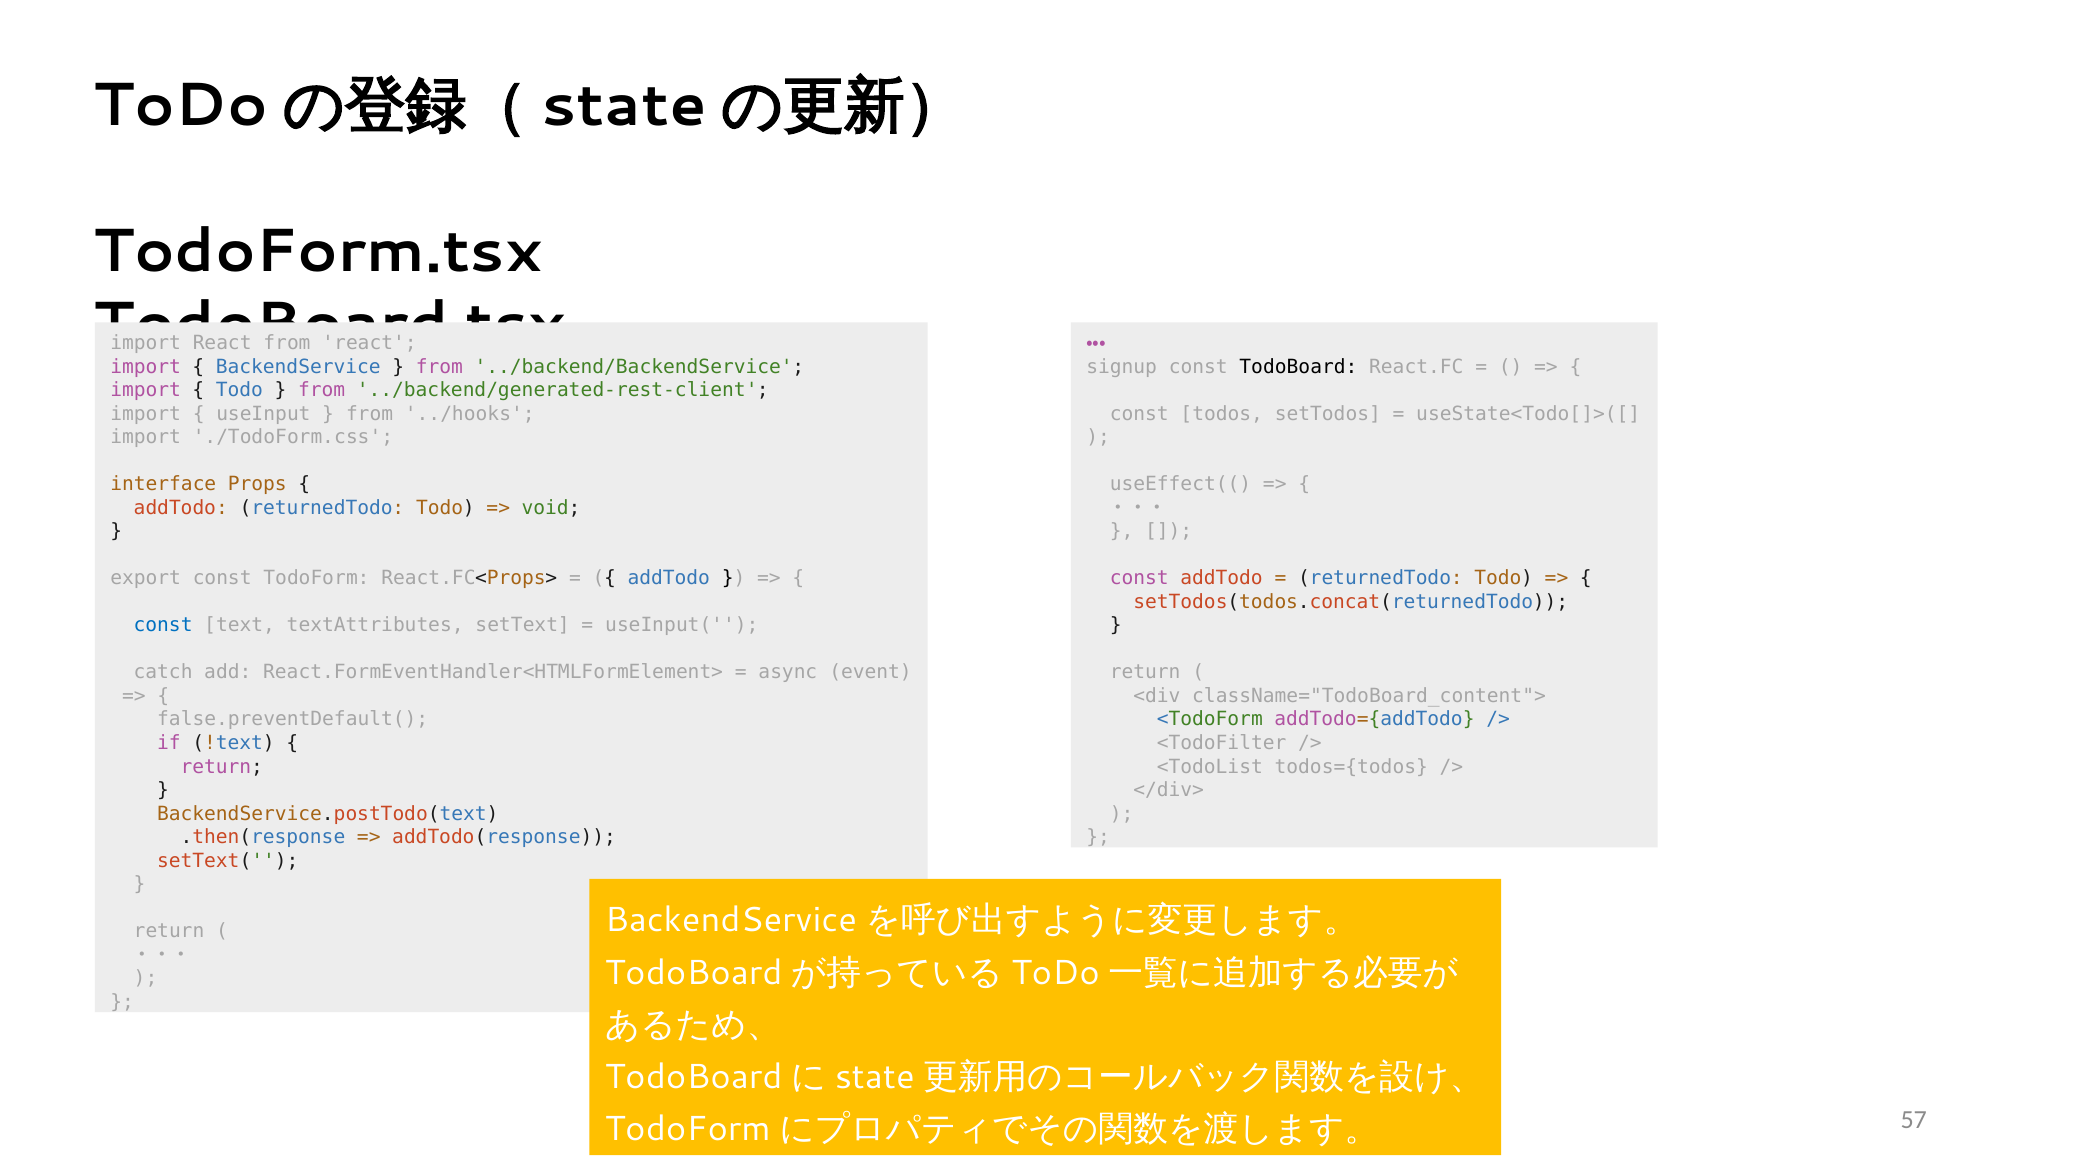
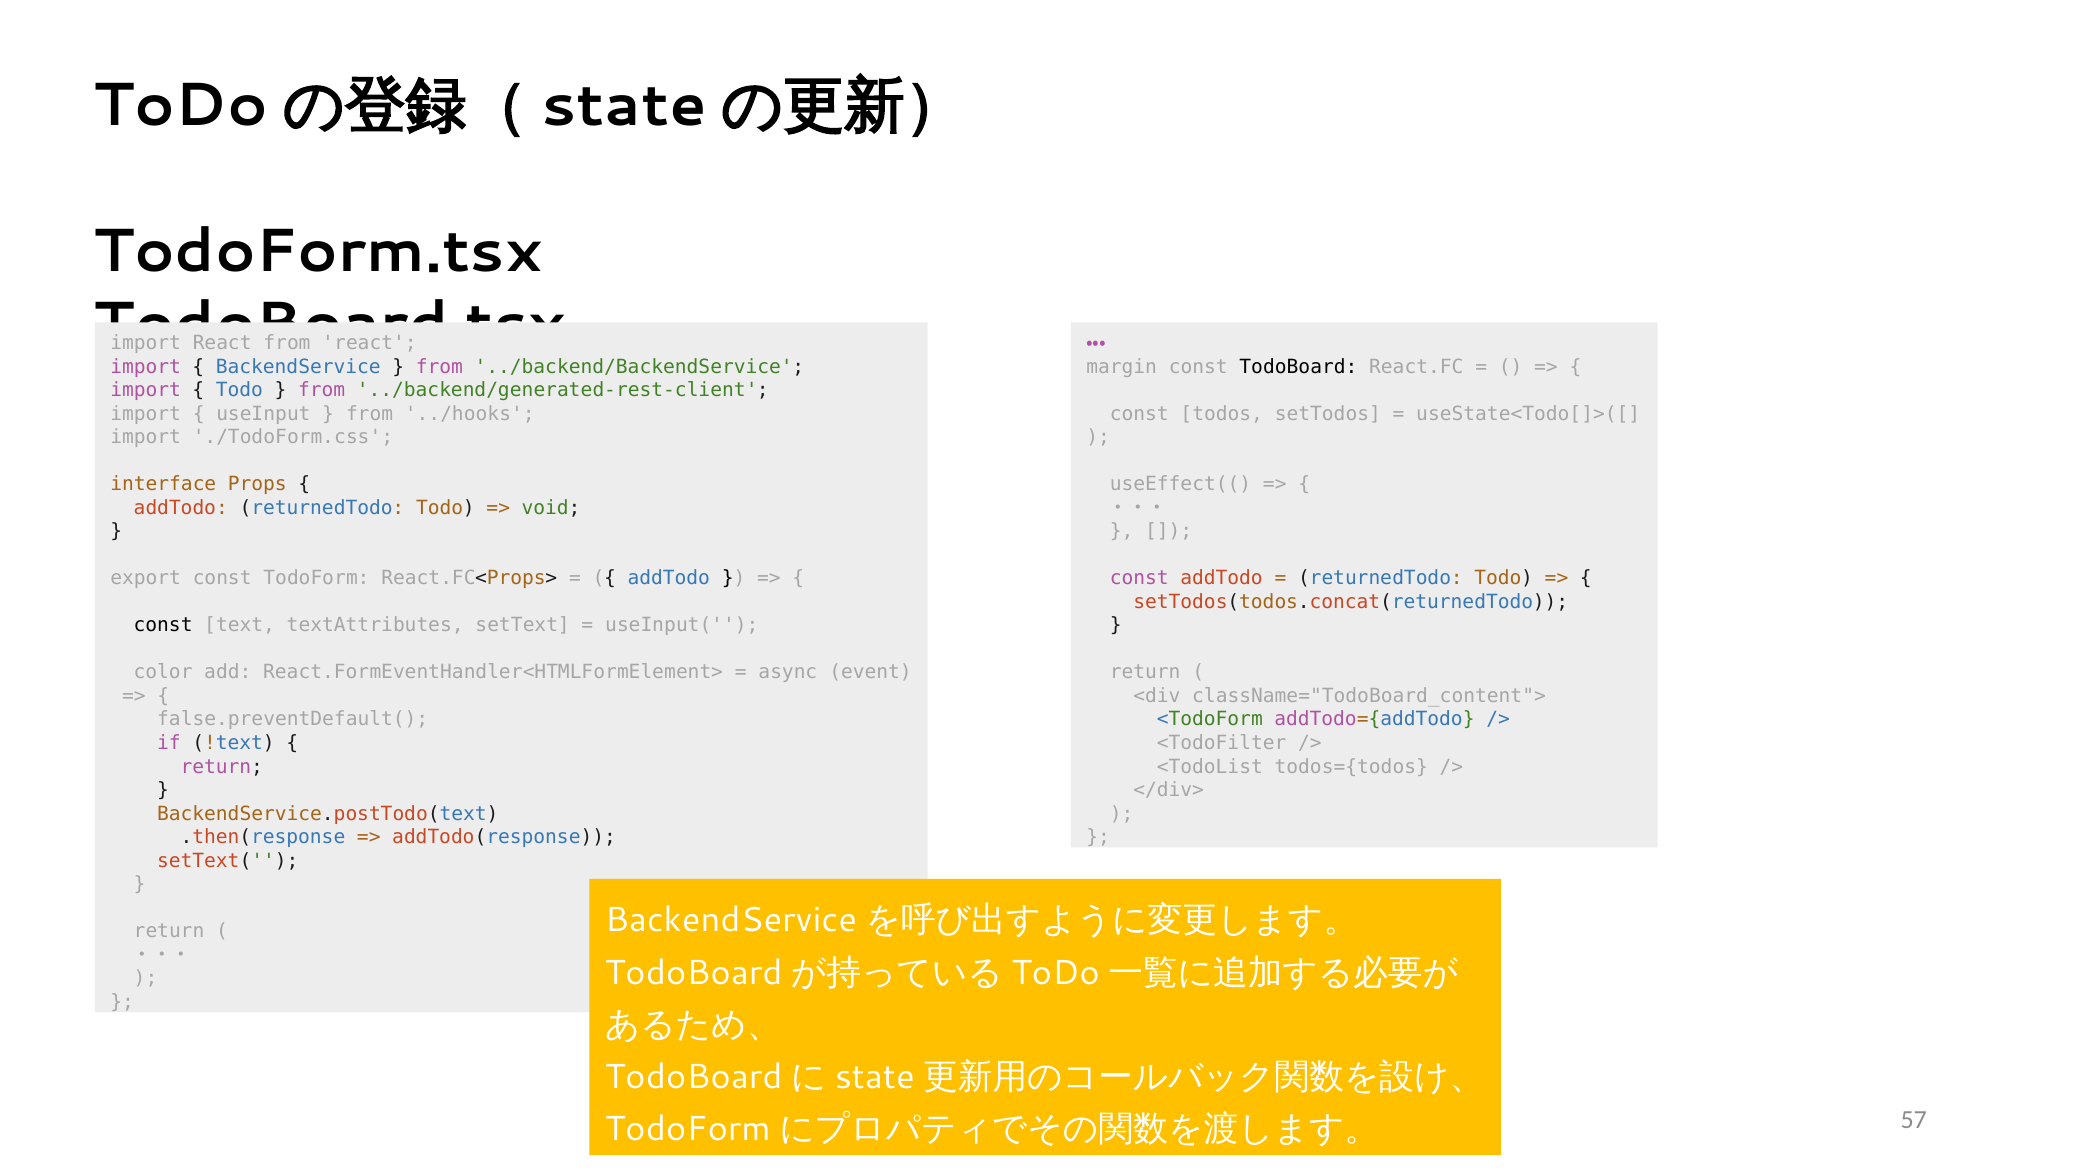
signup: signup -> margin (1122, 367)
const colour: blue -> black (163, 626)
catch: catch -> color (163, 673)
